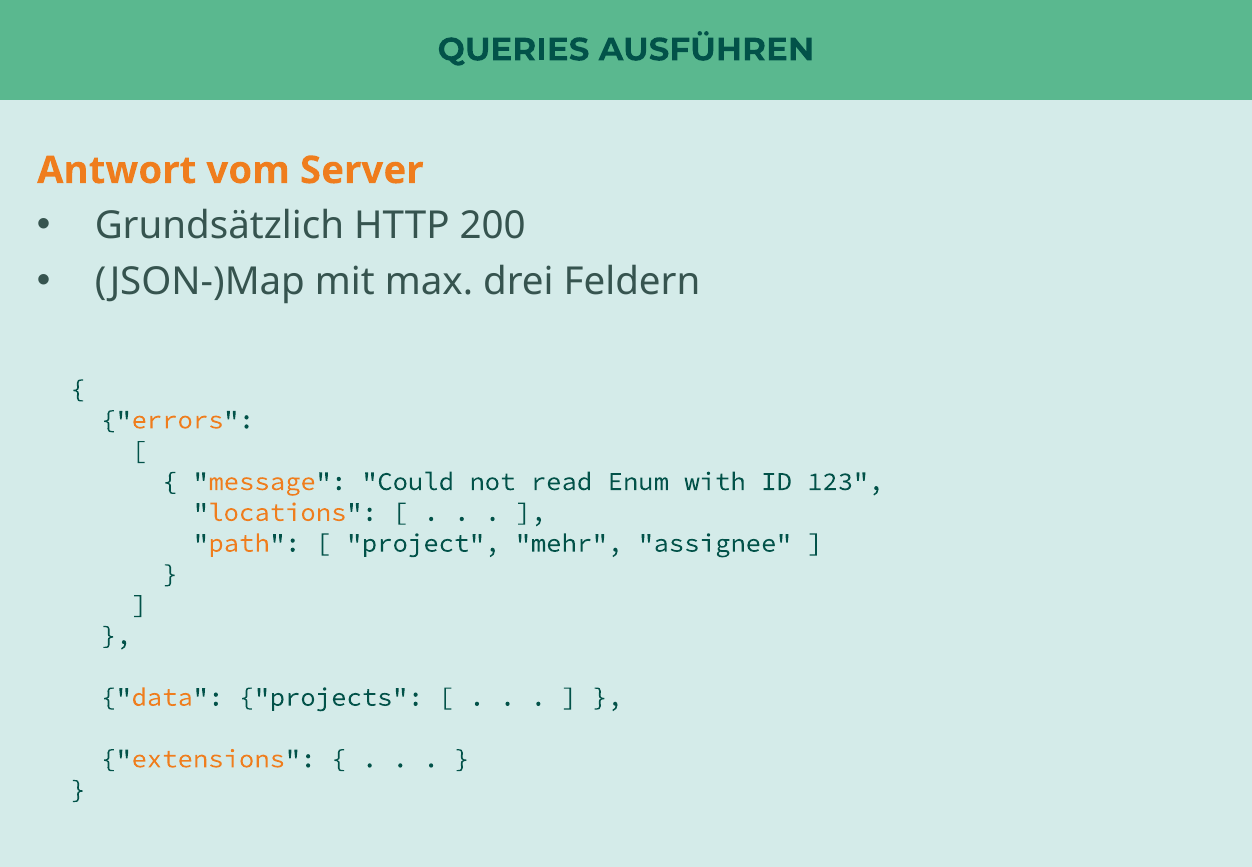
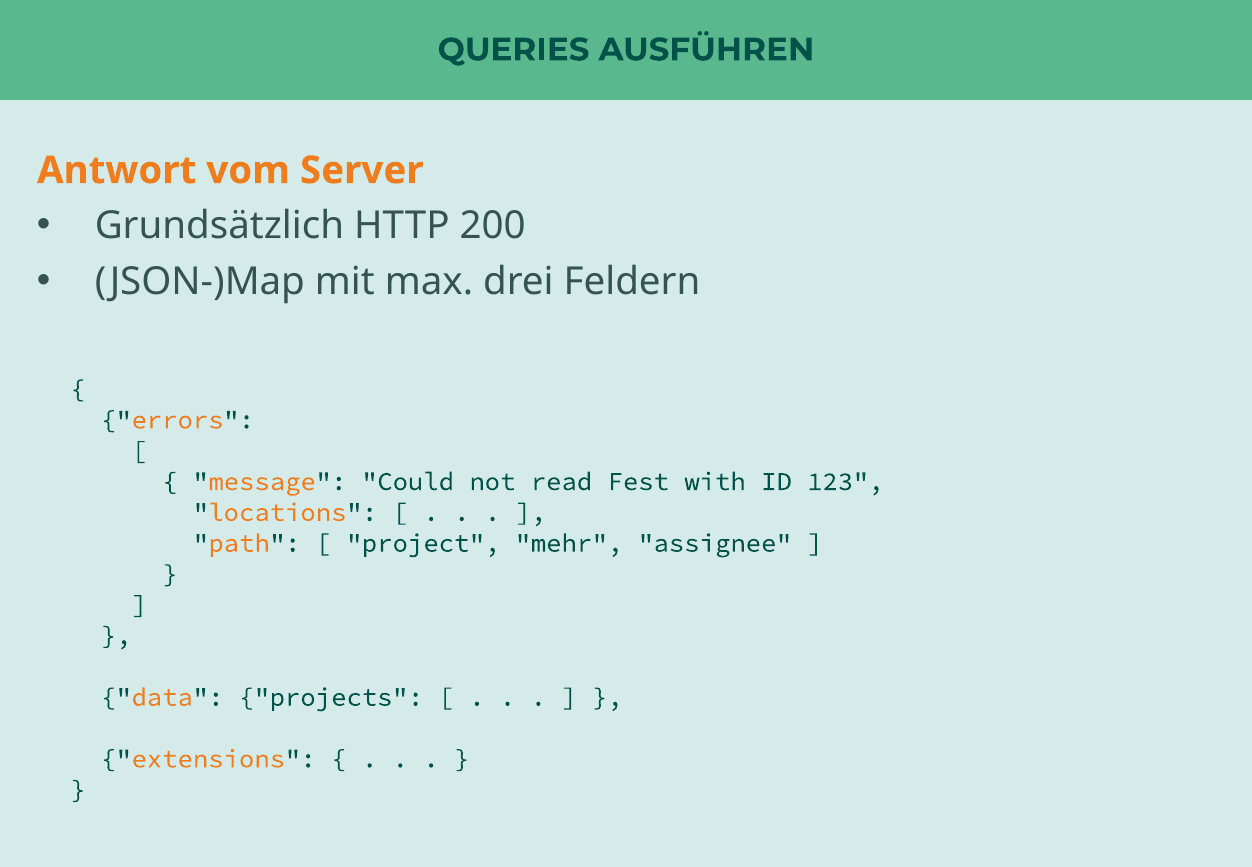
Enum: Enum -> Fest (638, 481)
